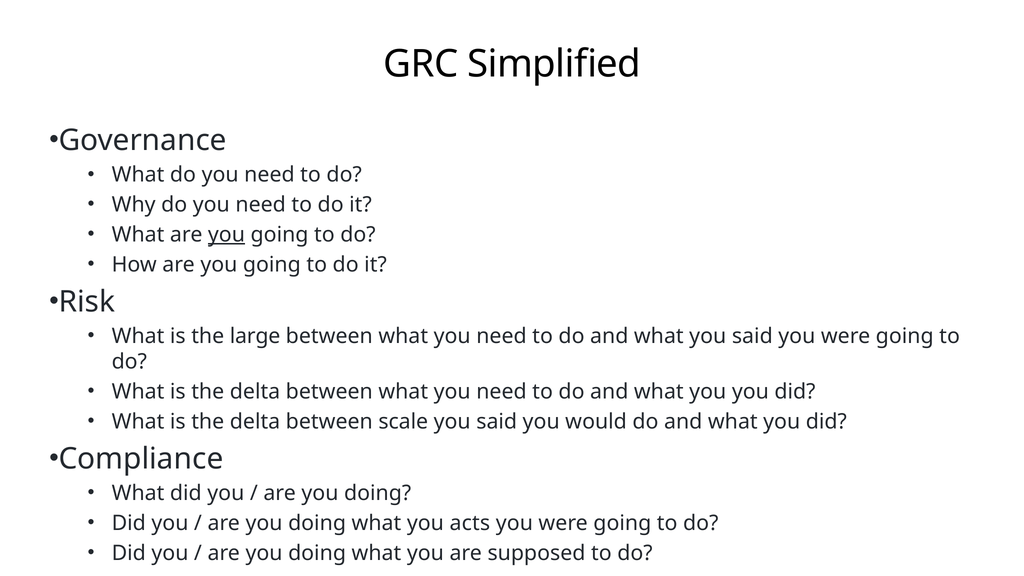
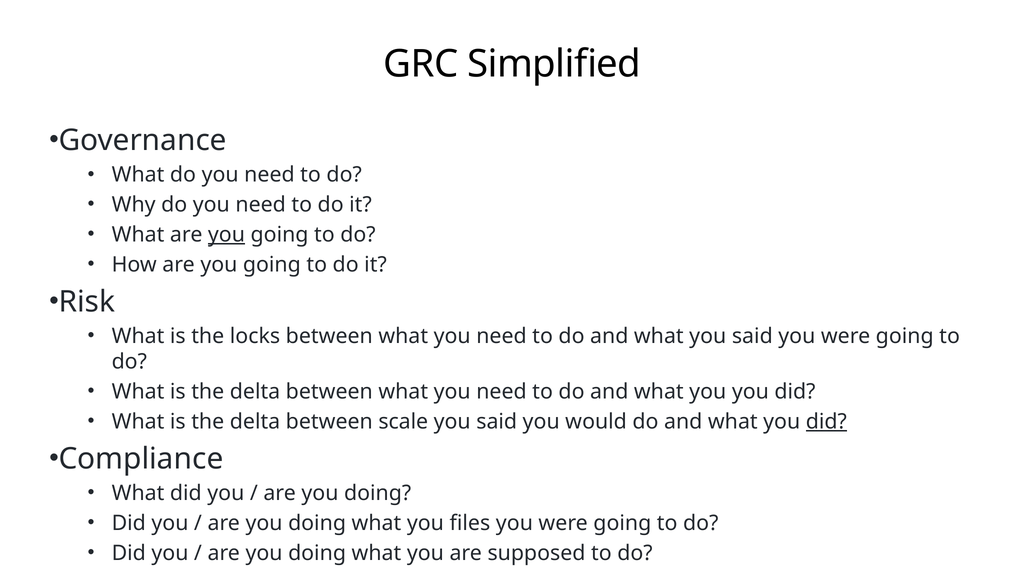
large: large -> locks (255, 336)
did underline: none -> present (826, 422)
acts: acts -> files (470, 523)
